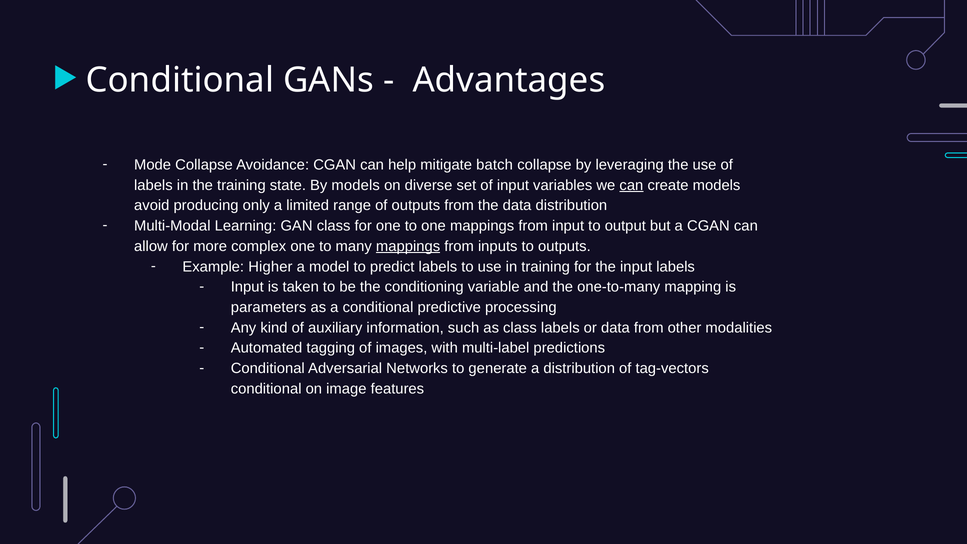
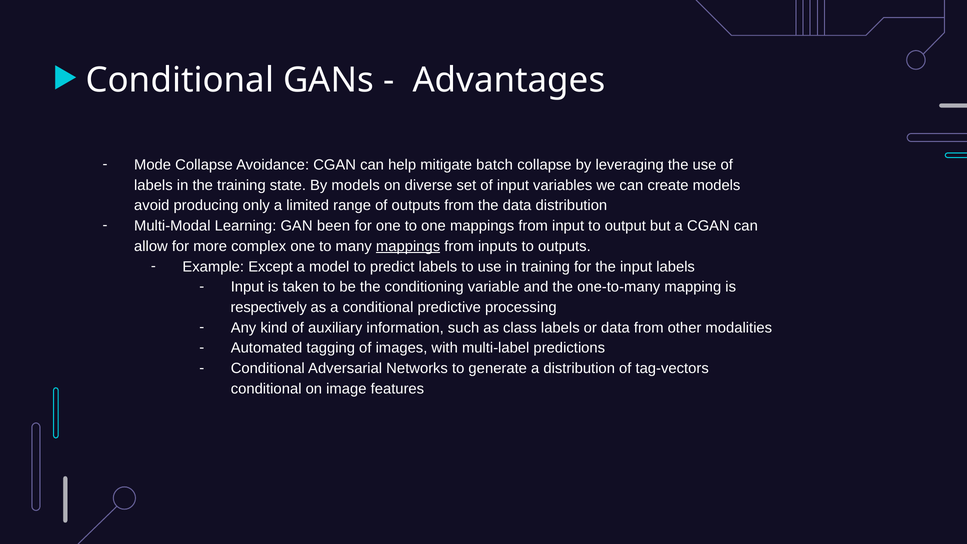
can underline: present -> none (631, 185)
GAN class: class -> been (334, 226)
Higher: Higher -> Except (271, 267)
parameters: parameters -> respectively (269, 307)
